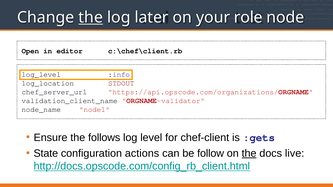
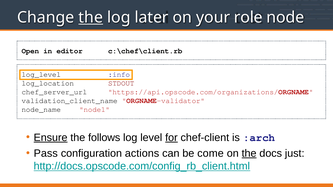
Ensure underline: none -> present (51, 138)
for underline: none -> present (171, 138)
:gets: :gets -> :arch (259, 138)
State: State -> Pass (46, 154)
follow: follow -> come (210, 154)
live: live -> just (295, 154)
